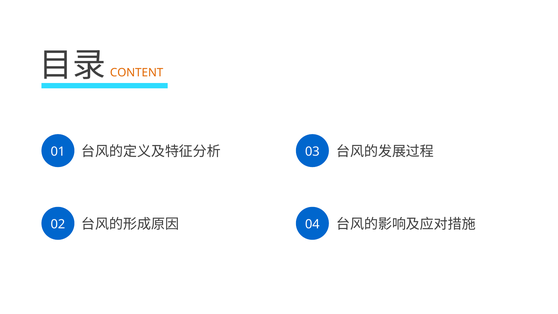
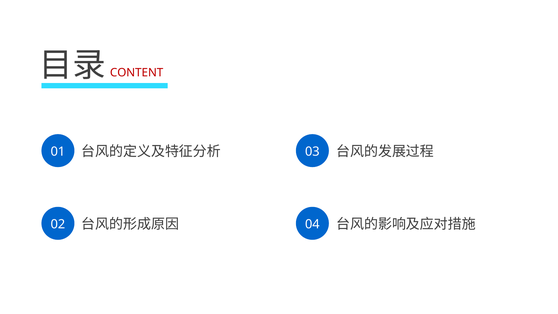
CONTENT colour: orange -> red (137, 73)
